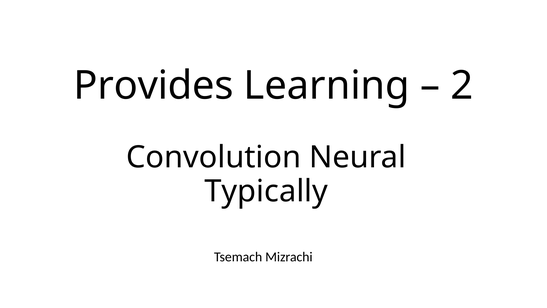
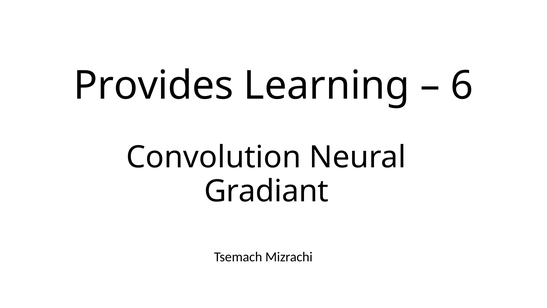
2: 2 -> 6 (462, 86)
Typically: Typically -> Gradiant (266, 191)
